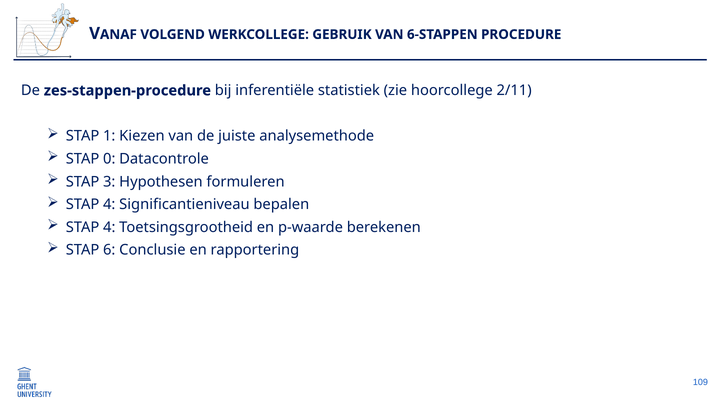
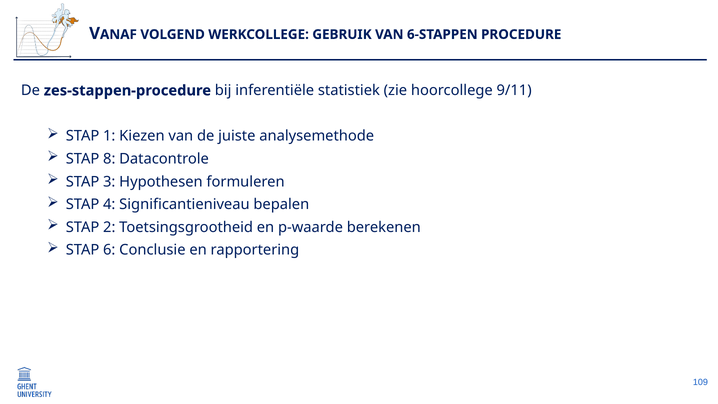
2/11: 2/11 -> 9/11 (514, 91)
0: 0 -> 8 (109, 159)
4: 4 -> 2 (109, 227)
